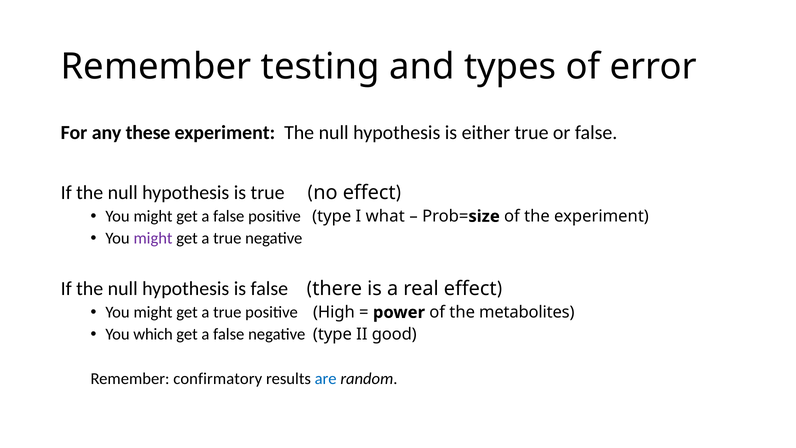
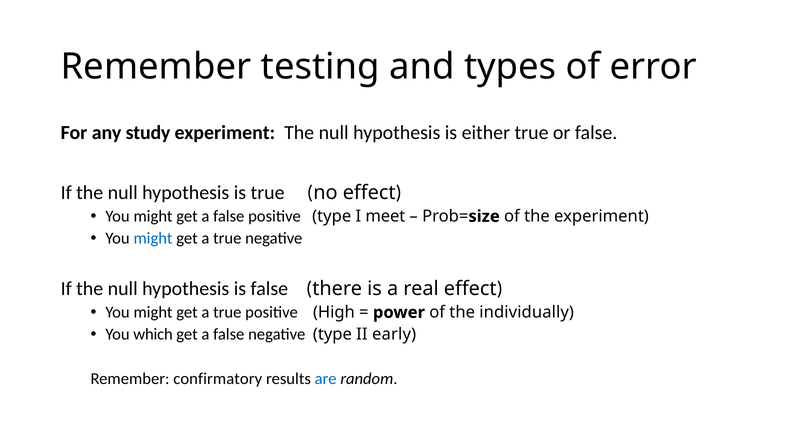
these: these -> study (148, 133)
what: what -> meet (385, 216)
might colour: purple -> blue (153, 238)
metabolites: metabolites -> individually (527, 312)
good: good -> early (394, 334)
